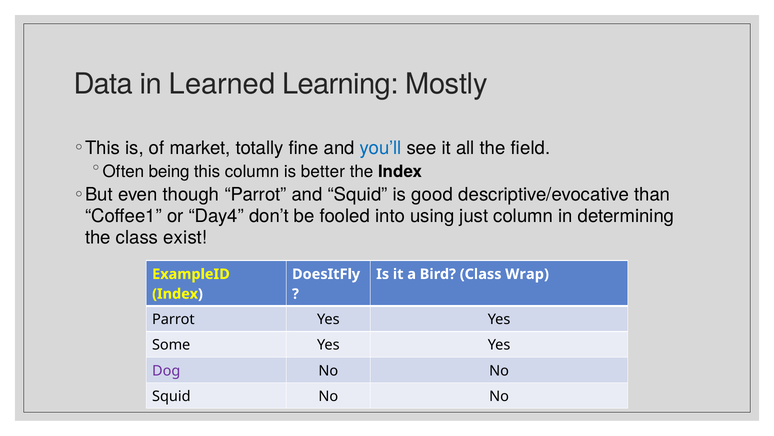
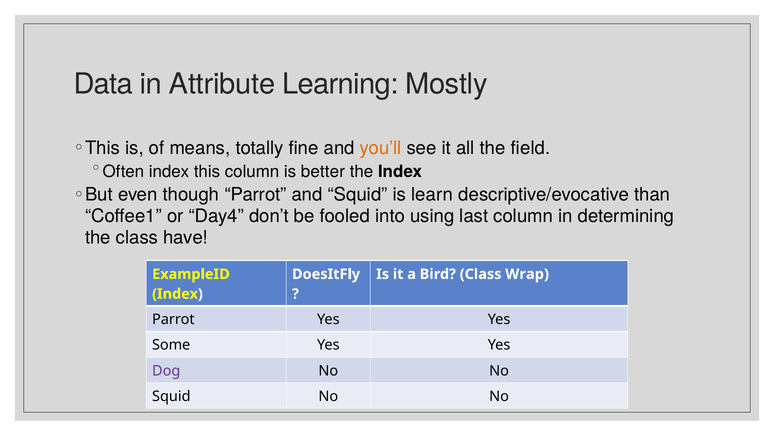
Learned: Learned -> Attribute (222, 84)
market: market -> means (200, 148)
you’ll colour: blue -> orange (381, 148)
Often being: being -> index (169, 172)
good: good -> learn (432, 195)
just: just -> last (474, 216)
exist: exist -> have (186, 237)
